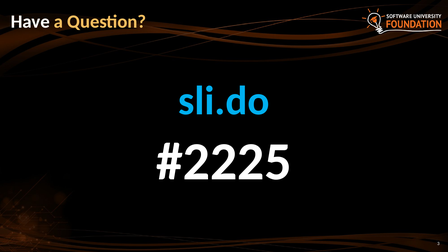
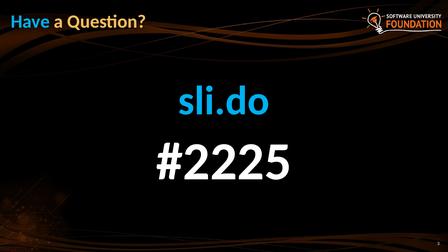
Have colour: white -> light blue (30, 22)
